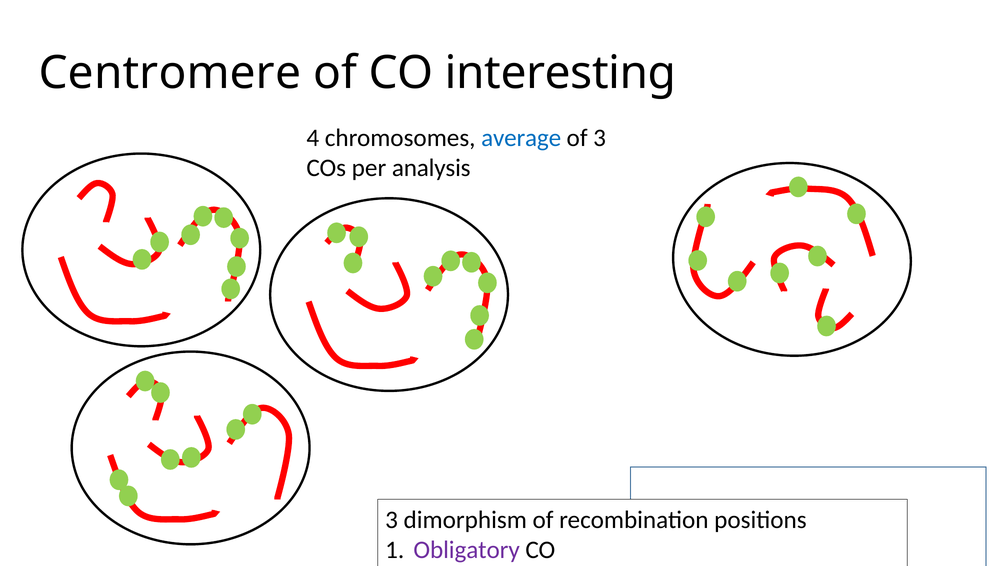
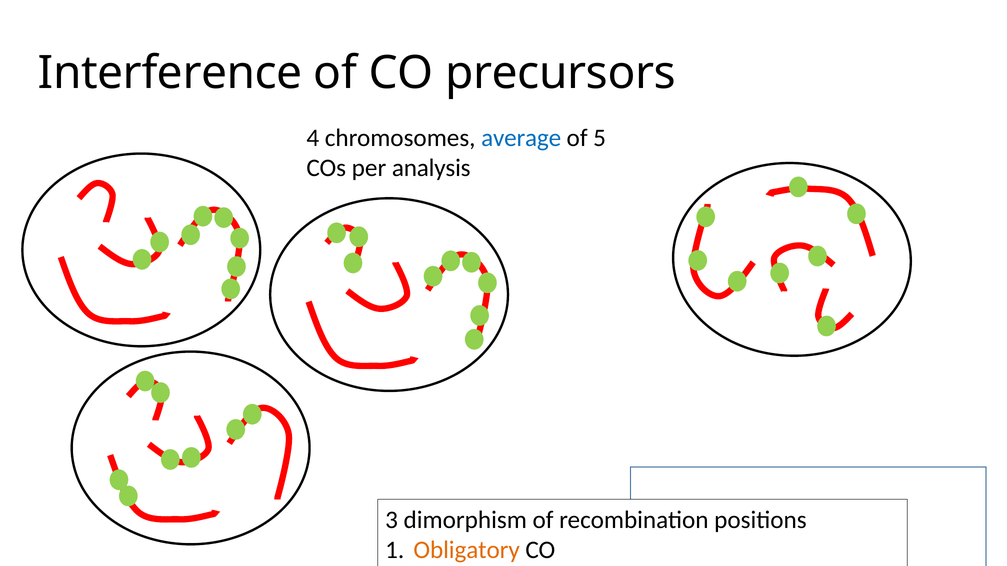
Centromere: Centromere -> Interference (170, 73)
CO interesting: interesting -> precursors (561, 73)
of 3: 3 -> 5 (600, 138)
Obligatory colour: purple -> orange (467, 551)
